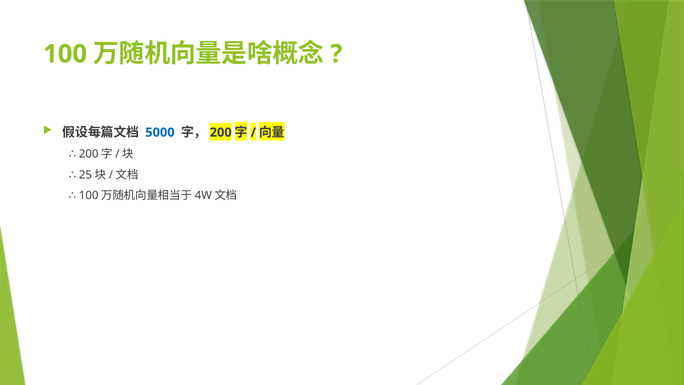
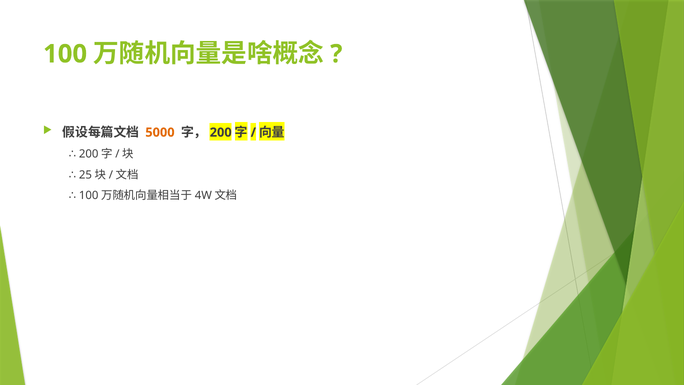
5000 colour: blue -> orange (160, 132)
